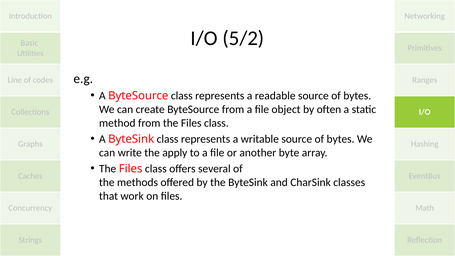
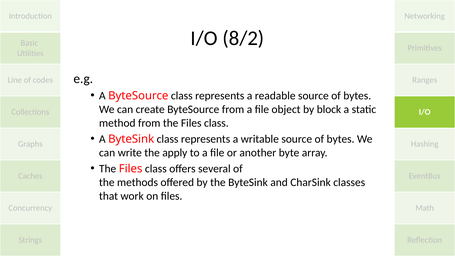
5/2: 5/2 -> 8/2 (243, 38)
often: often -> block (329, 109)
